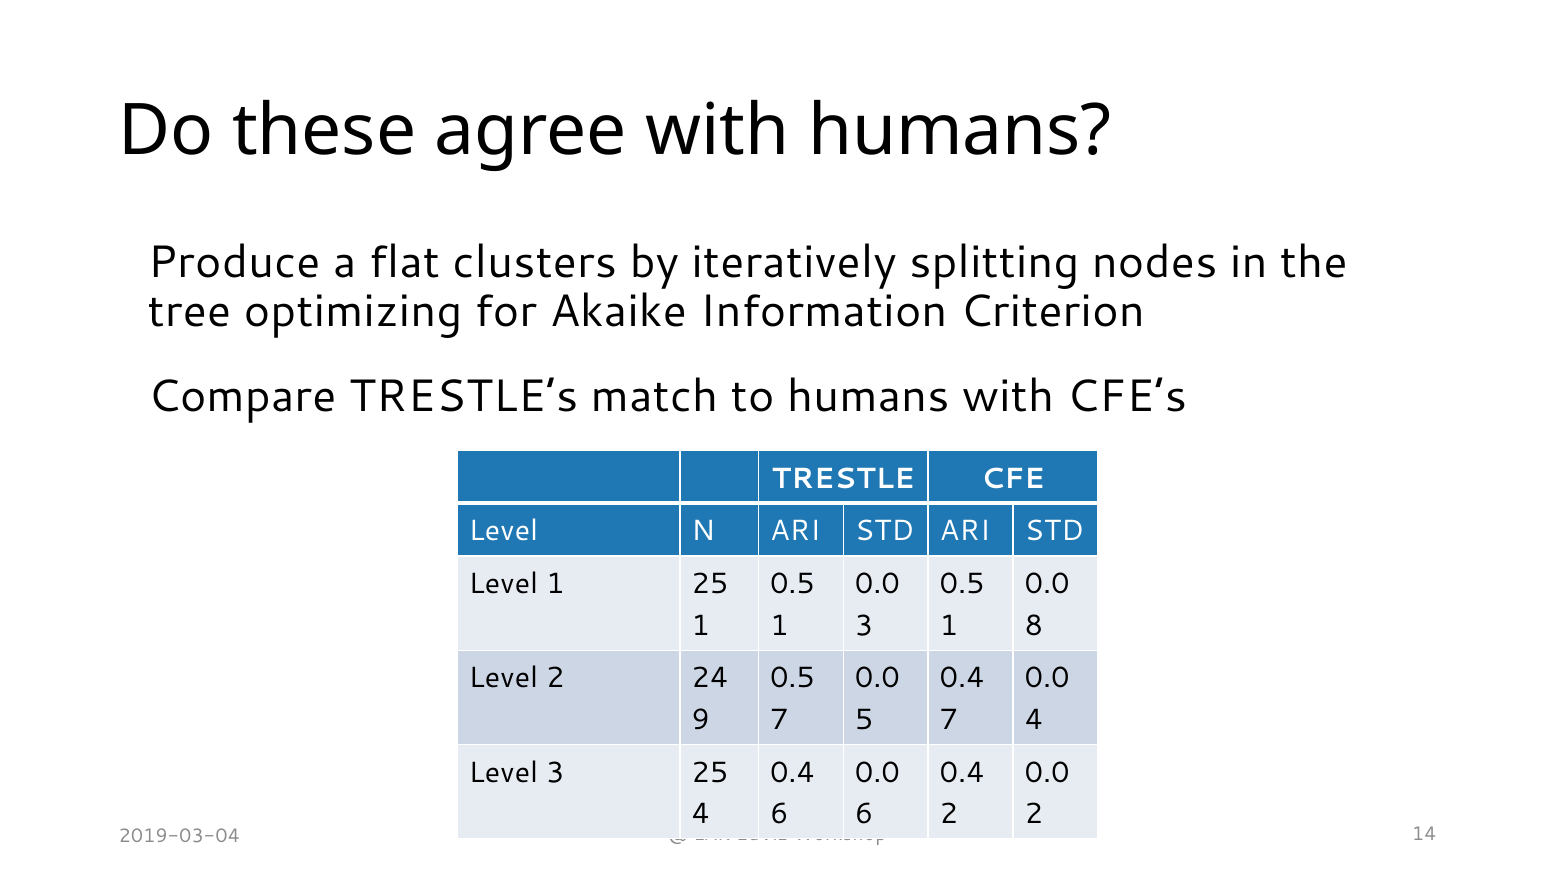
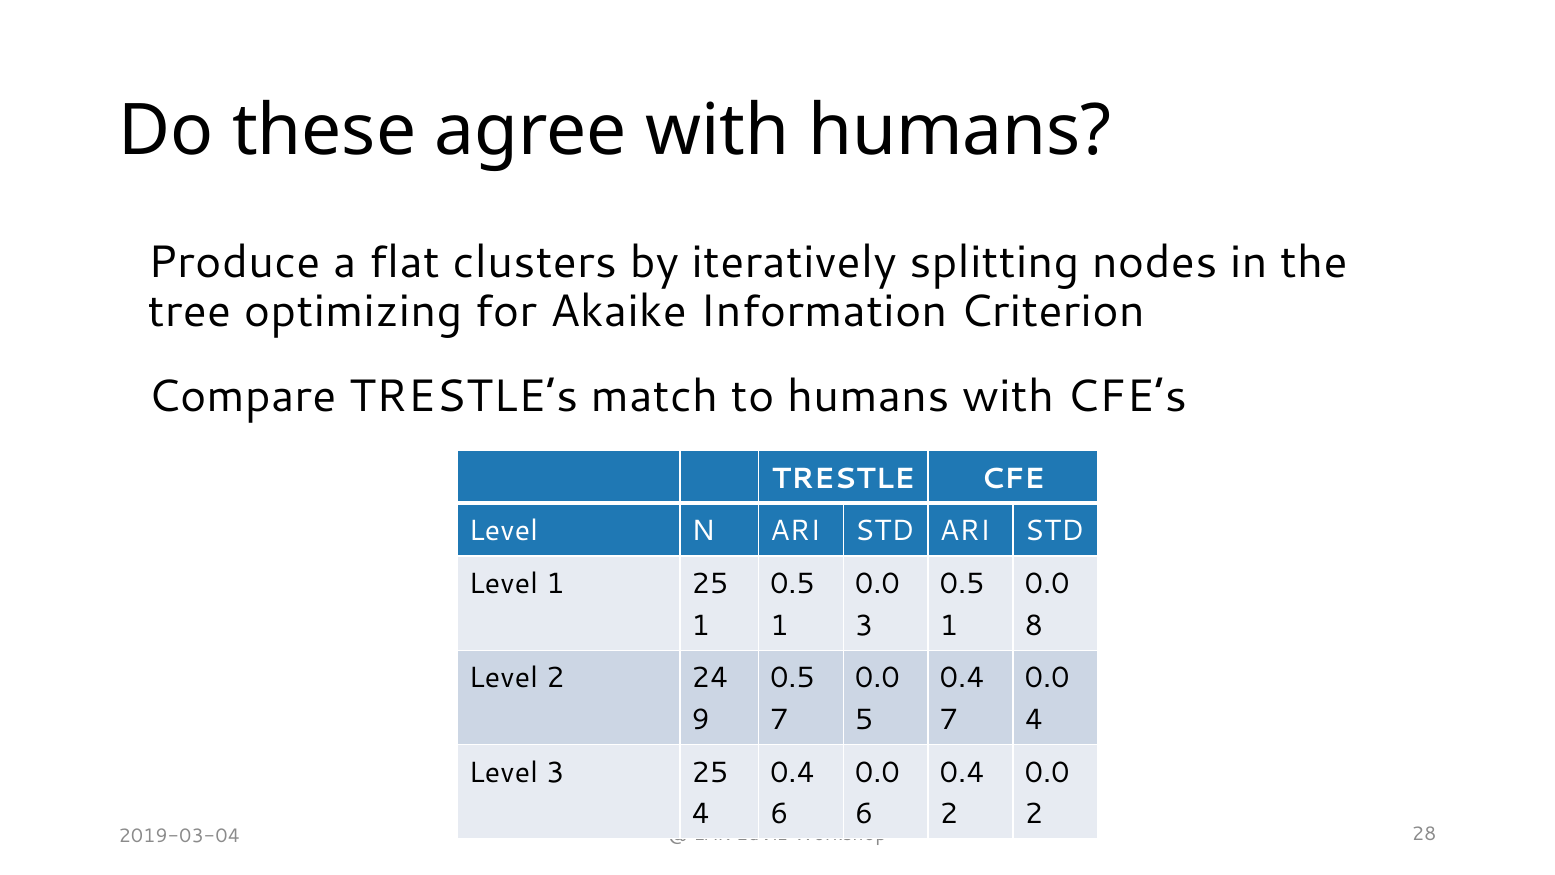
14: 14 -> 28 (1424, 833)
